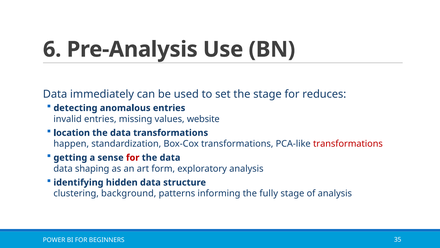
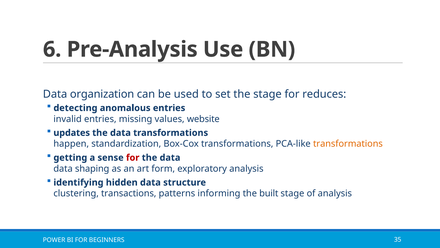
immediately: immediately -> organization (102, 94)
location: location -> updates (72, 133)
transformations colour: red -> orange (348, 144)
background: background -> transactions (129, 193)
fully: fully -> built (269, 193)
